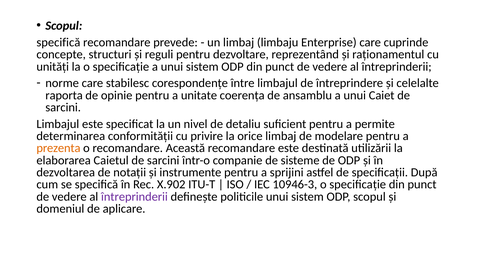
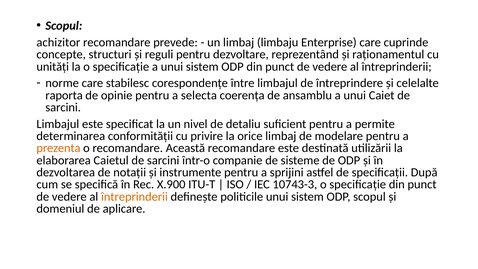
specifică: specifică -> achizitor (58, 42)
unitate: unitate -> selecta (199, 95)
X.902: X.902 -> X.900 (171, 184)
10946-3: 10946-3 -> 10743-3 (295, 184)
întreprinderii colour: purple -> orange (134, 196)
